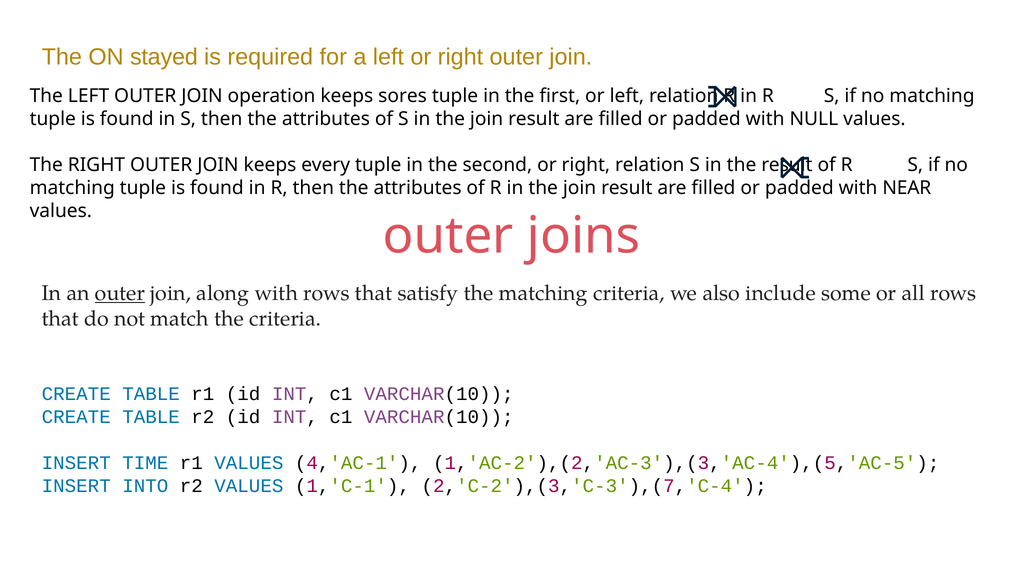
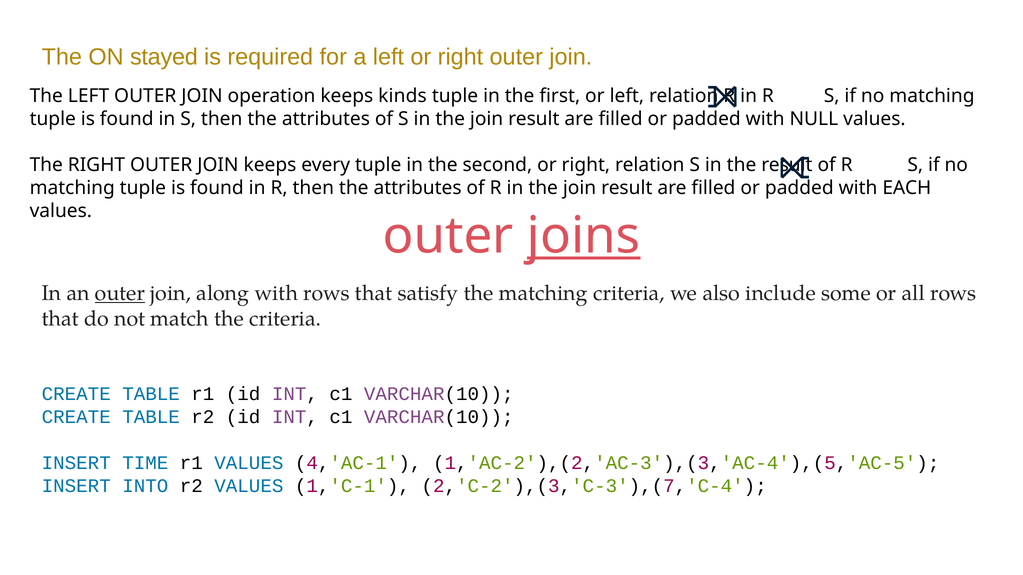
sores: sores -> kinds (403, 96)
NEAR: NEAR -> EACH (907, 188)
joins underline: none -> present (584, 236)
